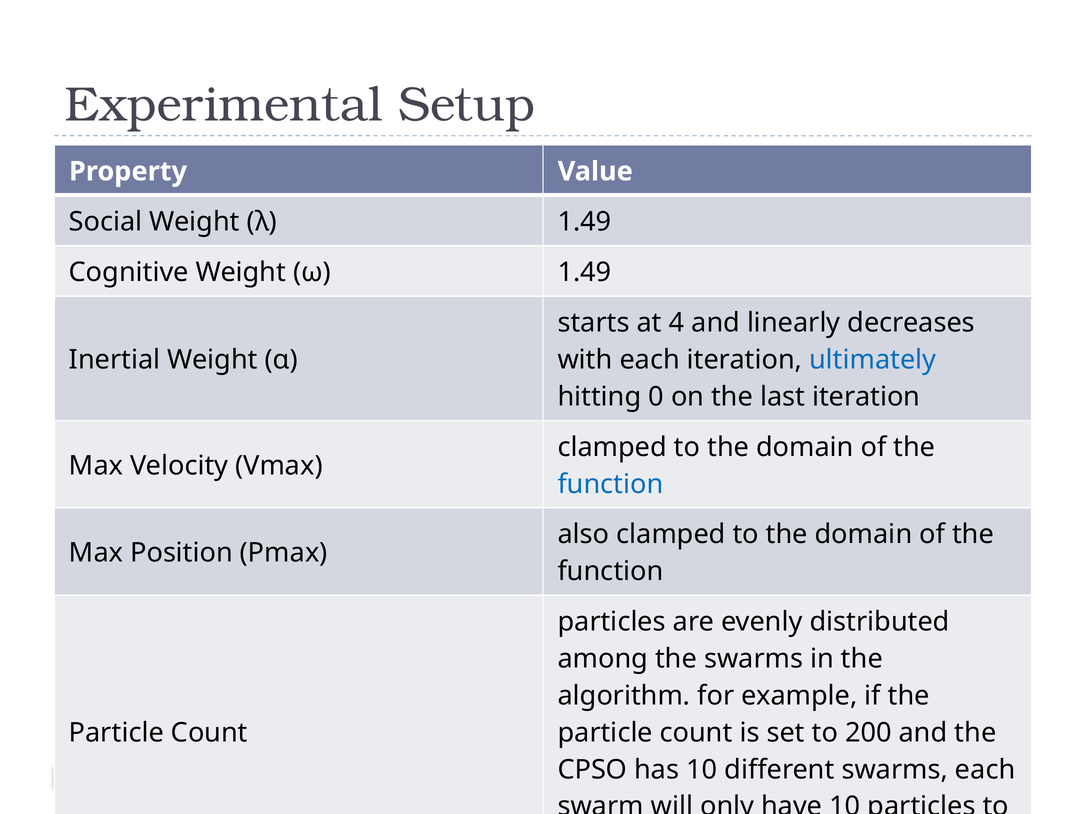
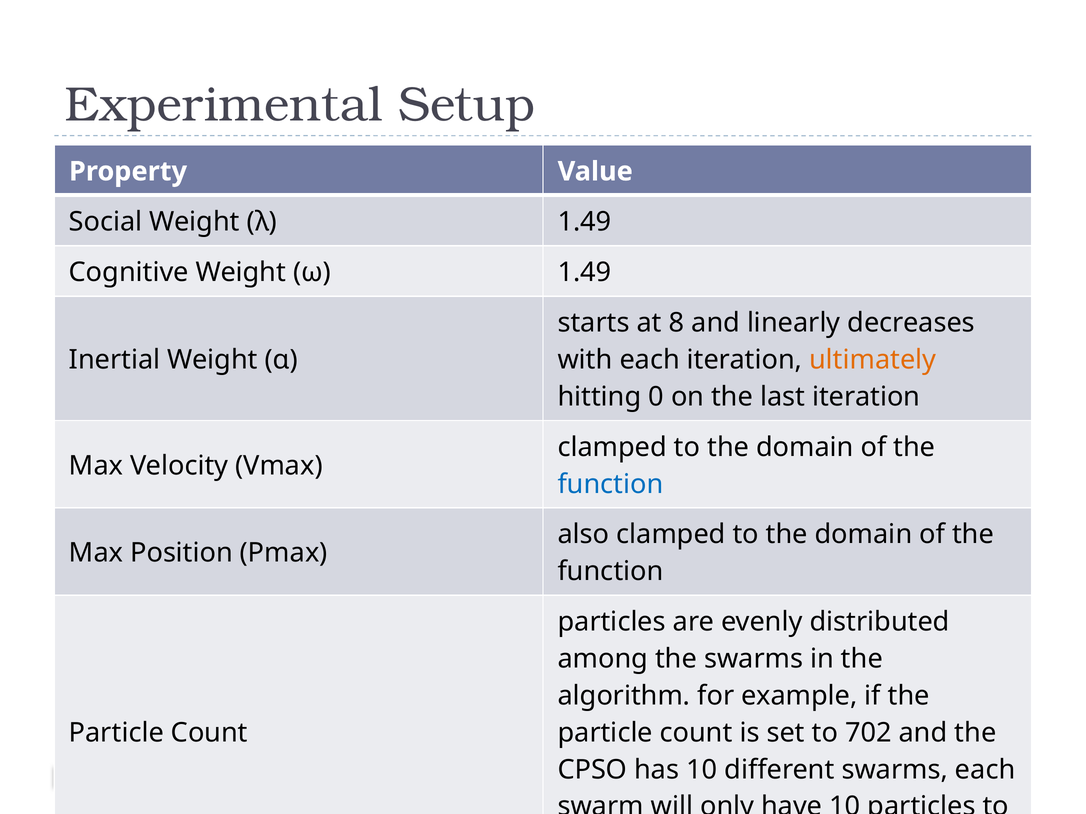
4: 4 -> 8 (677, 323)
ultimately colour: blue -> orange (873, 360)
200: 200 -> 702 (868, 733)
